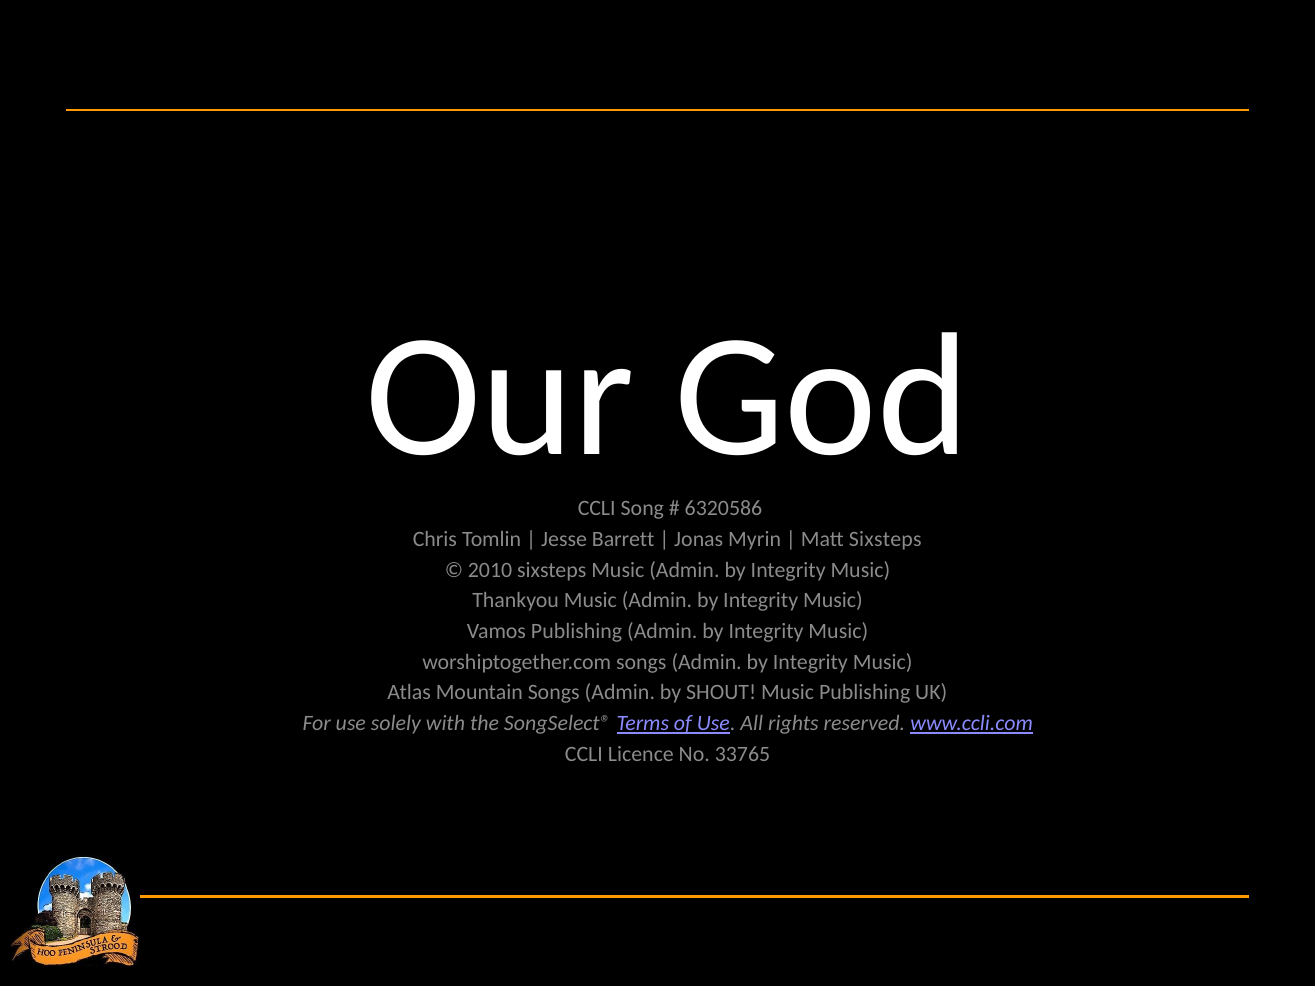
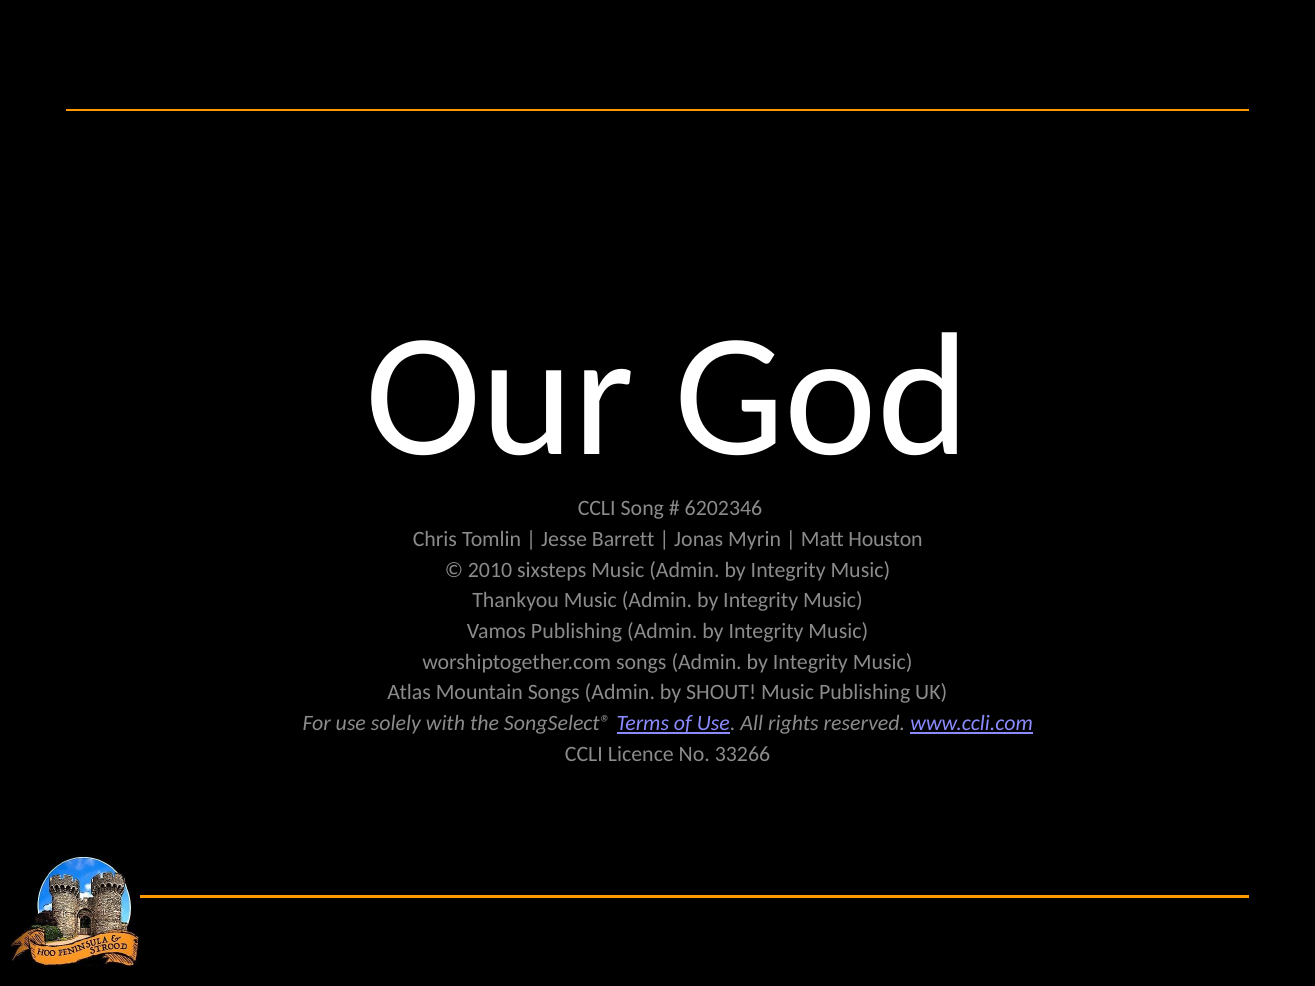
6320586: 6320586 -> 6202346 (724, 509)
Matt Sixsteps: Sixsteps -> Houston (886, 539)
33765: 33765 -> 33266 (743, 755)
